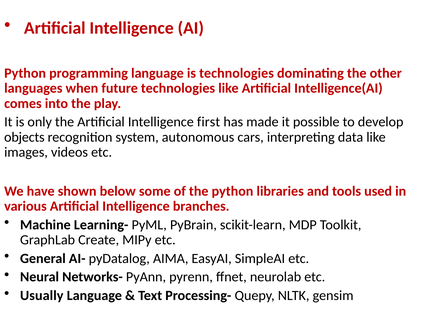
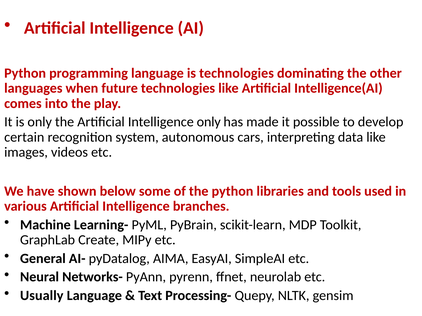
Intelligence first: first -> only (209, 122)
objects: objects -> certain (24, 137)
